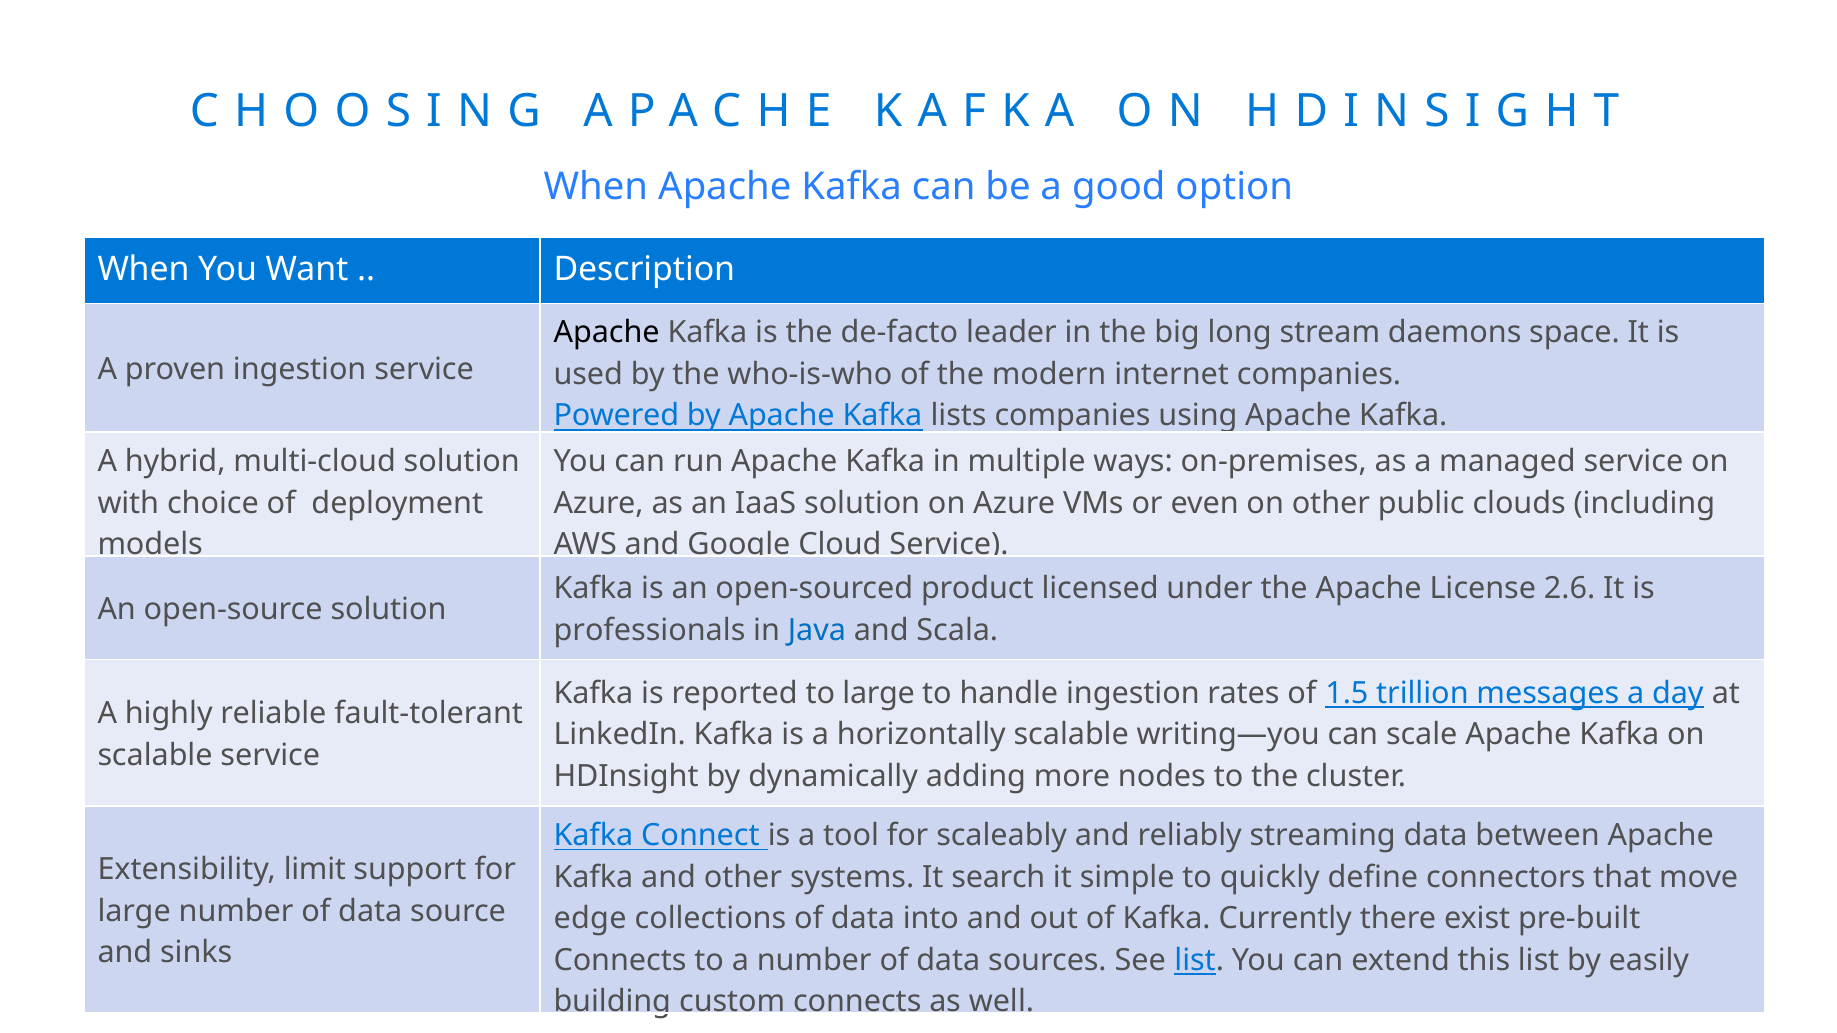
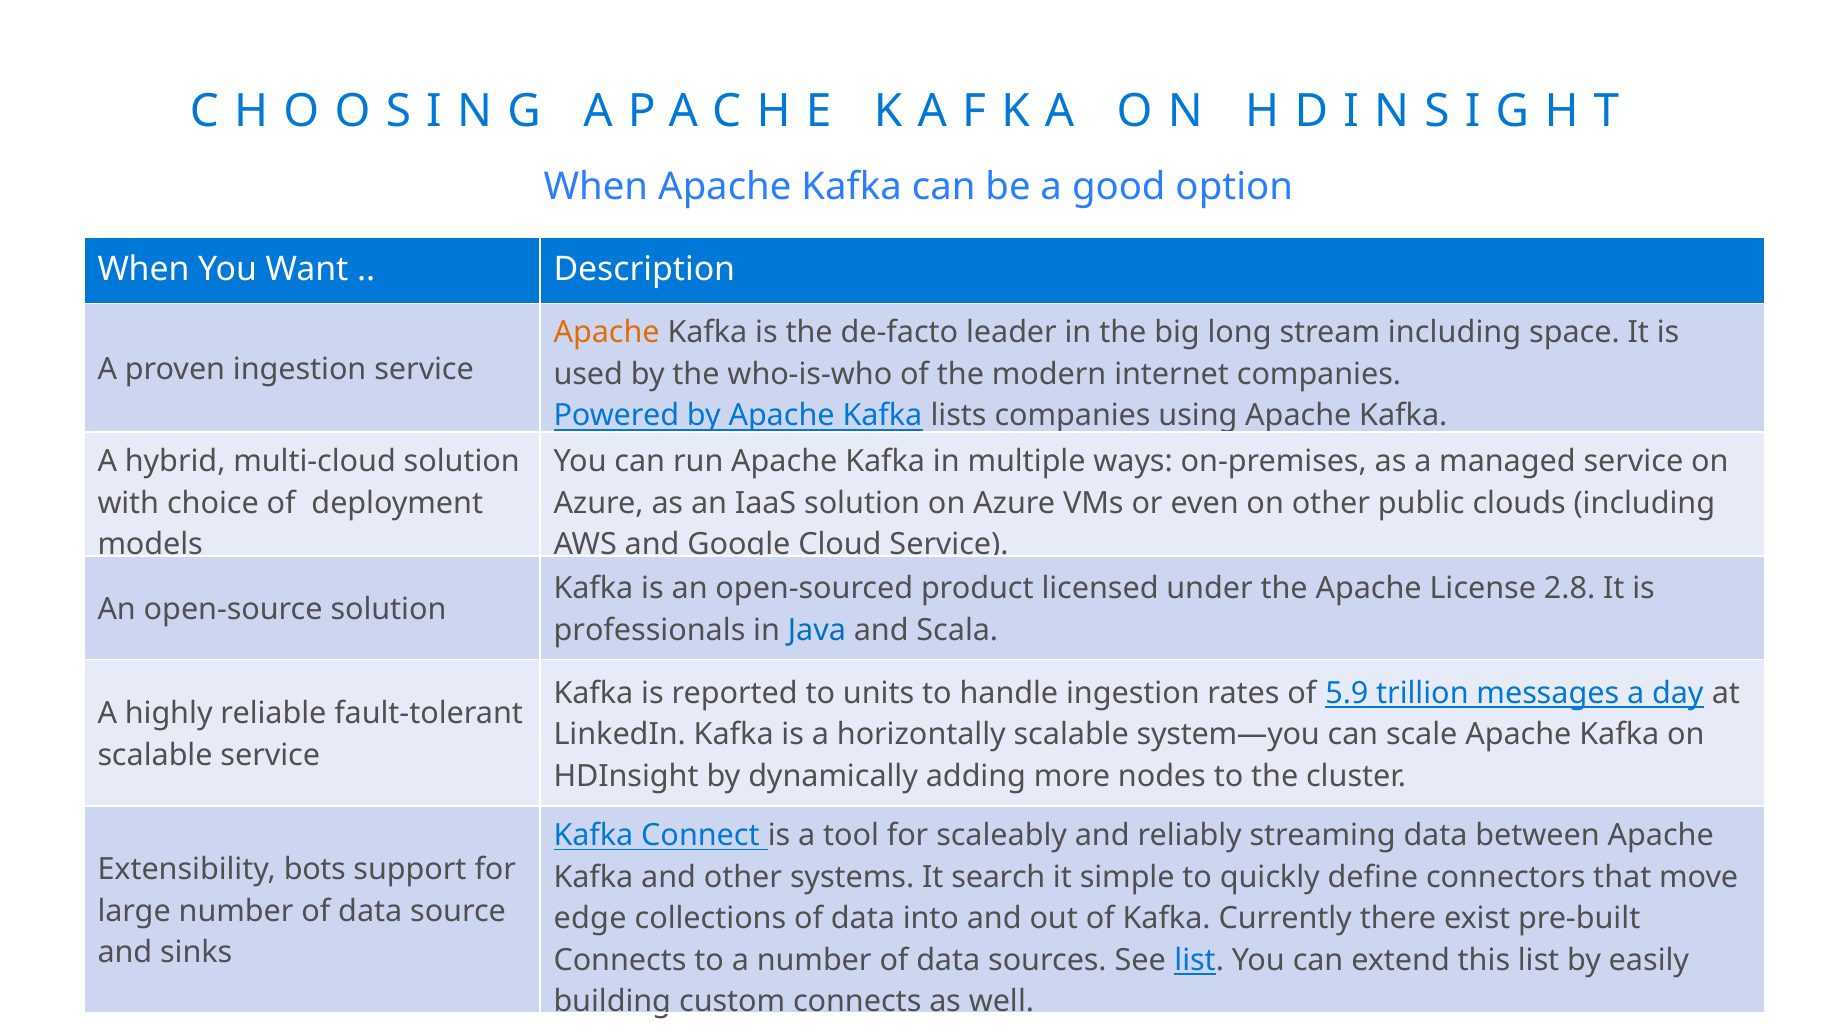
Apache colour: black -> orange (607, 333)
stream daemons: daemons -> including (1455, 333)
2.6: 2.6 -> 2.8 (1570, 589)
to large: large -> units (879, 693)
1.5: 1.5 -> 5.9 (1347, 693)
writing—you: writing—you -> system—you (1228, 735)
limit: limit -> bots (315, 870)
